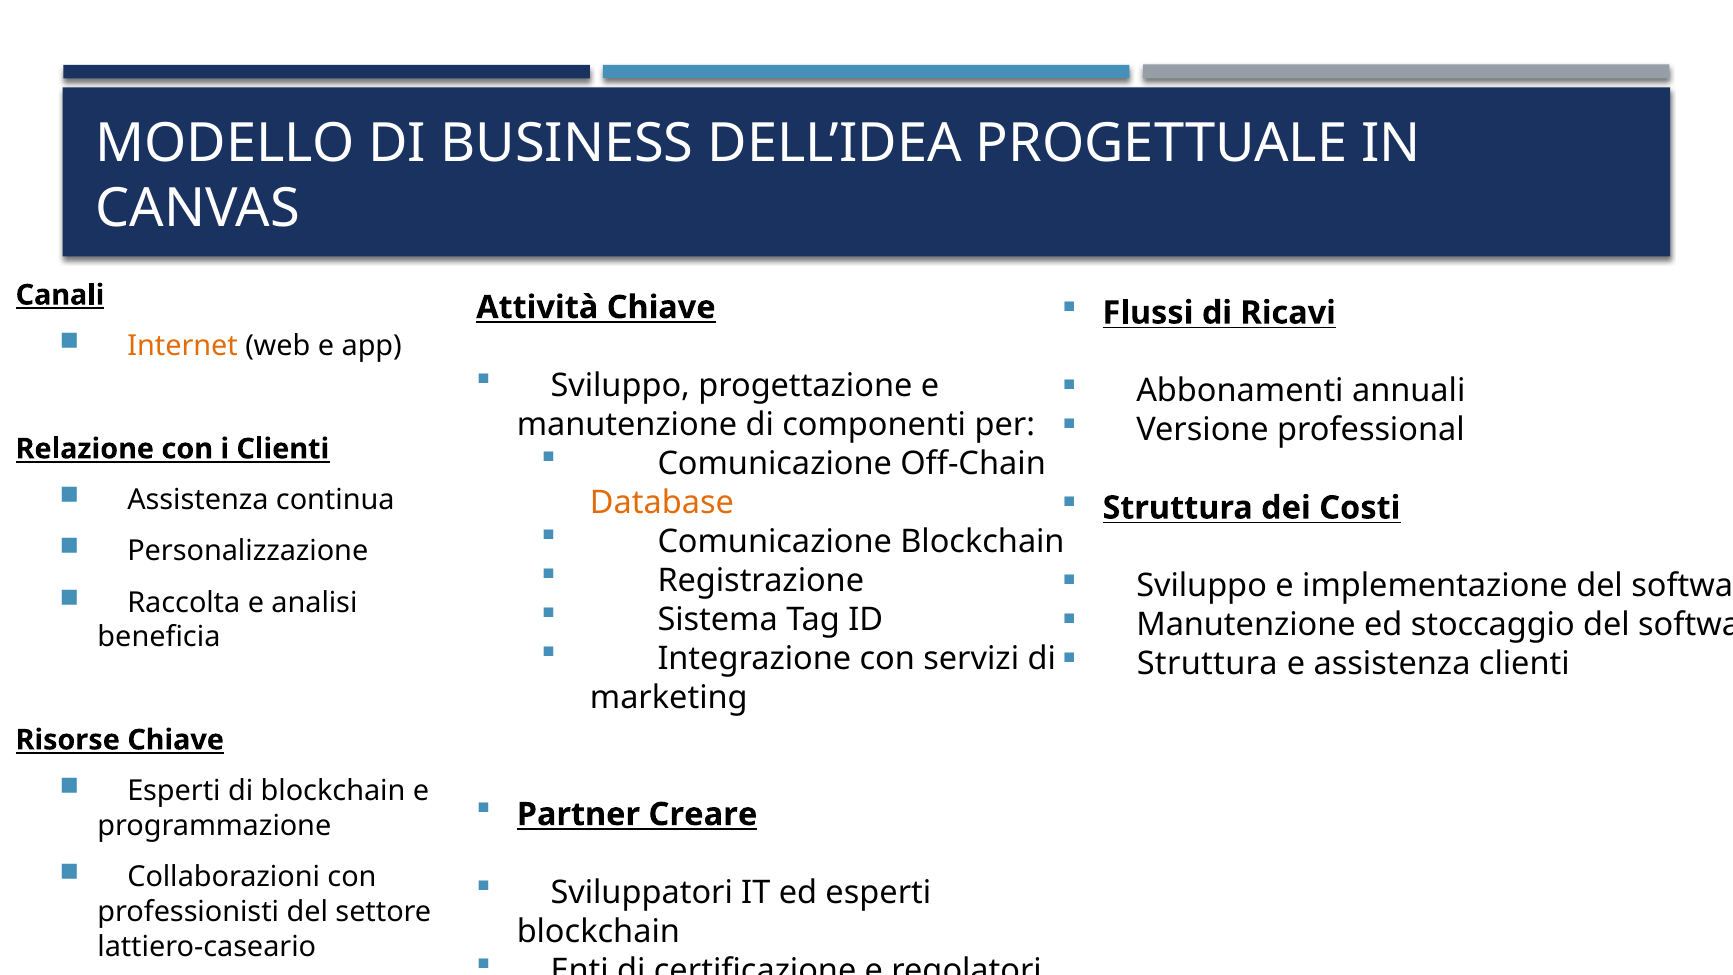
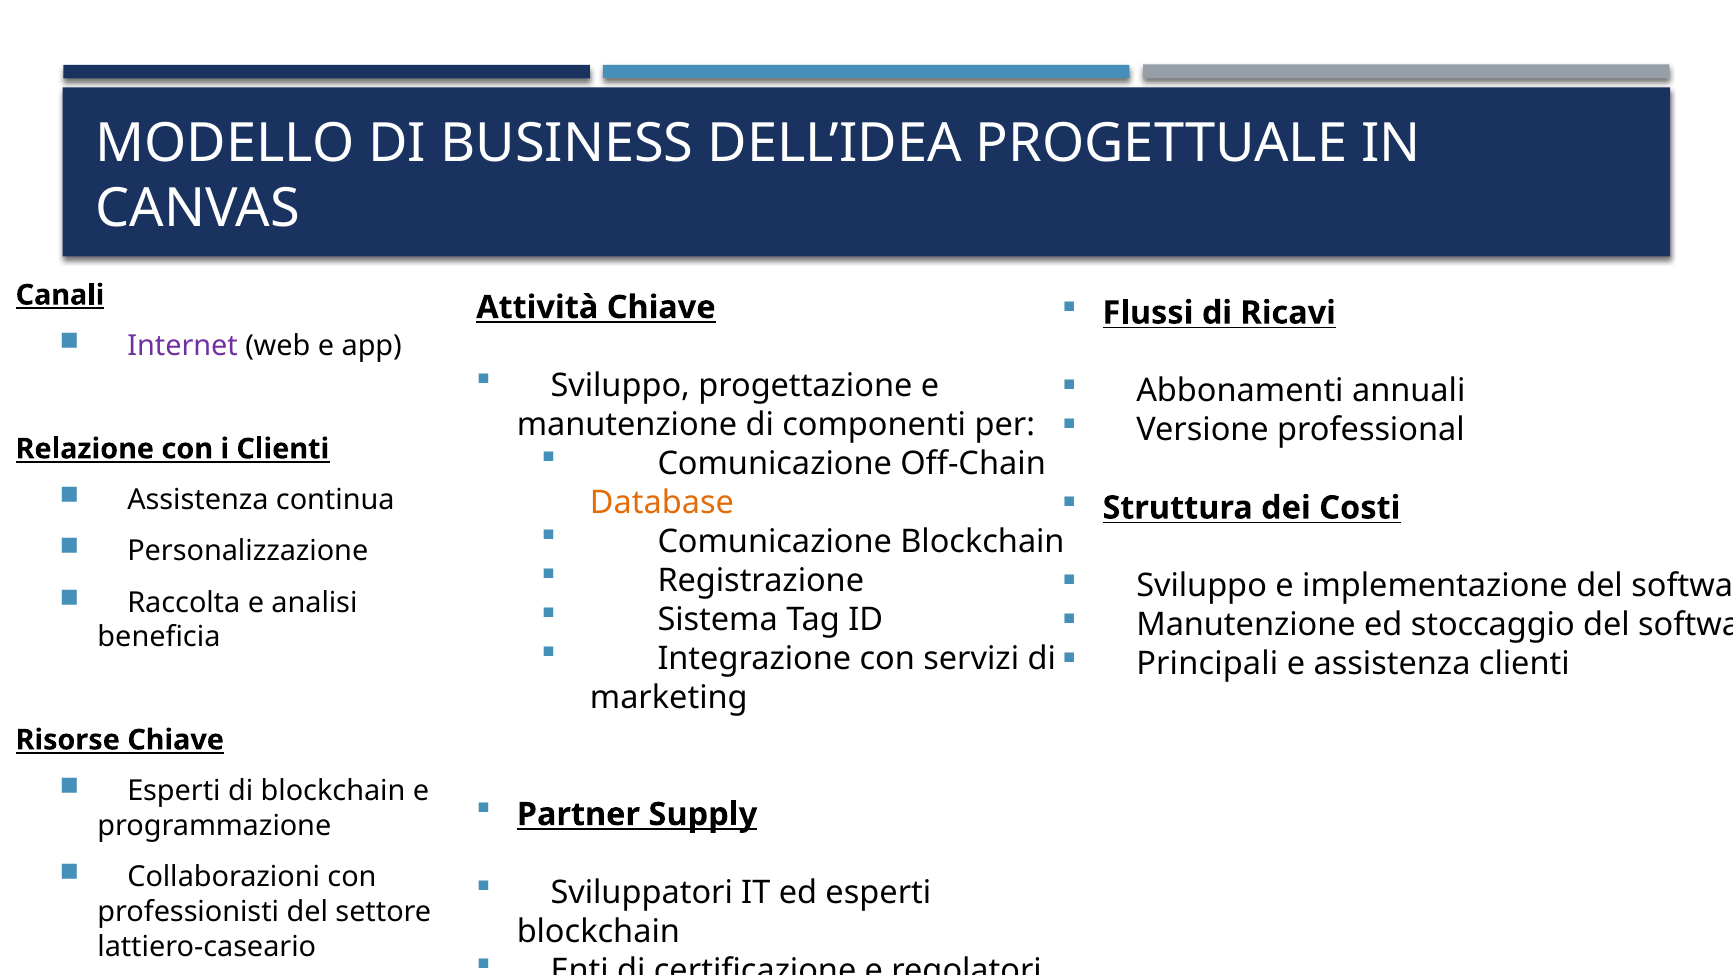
Internet colour: orange -> purple (183, 346)
Struttura: Struttura -> Principali (1207, 664)
Creare: Creare -> Supply (703, 814)
